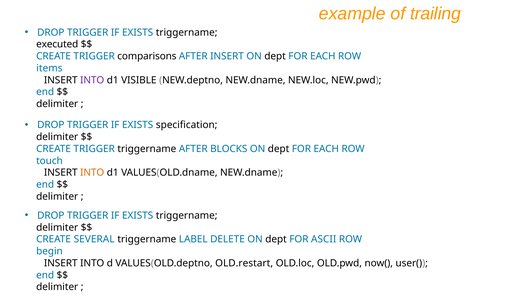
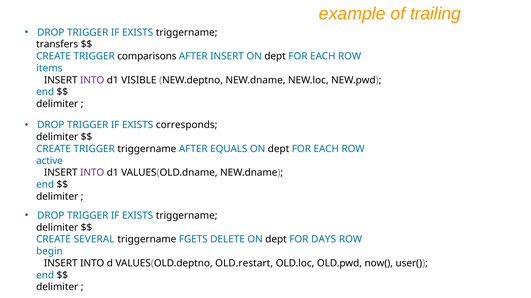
executed: executed -> transfers (57, 44)
specification: specification -> corresponds (187, 125)
BLOCKS: BLOCKS -> EQUALS (229, 149)
touch: touch -> active (50, 161)
INTO colour: orange -> purple (92, 173)
LABEL: LABEL -> FGETS (193, 240)
ASCII: ASCII -> DAYS (324, 240)
